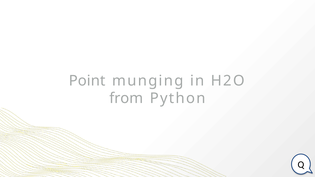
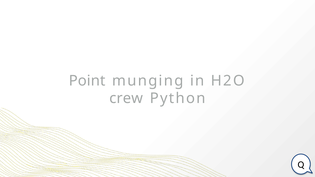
from: from -> crew (126, 98)
